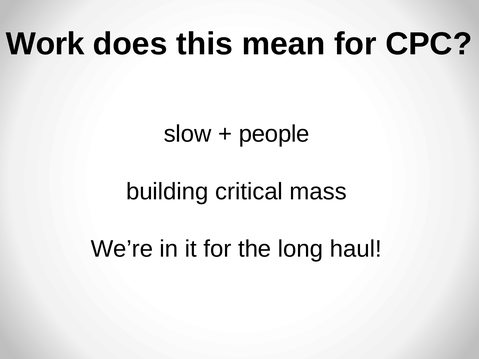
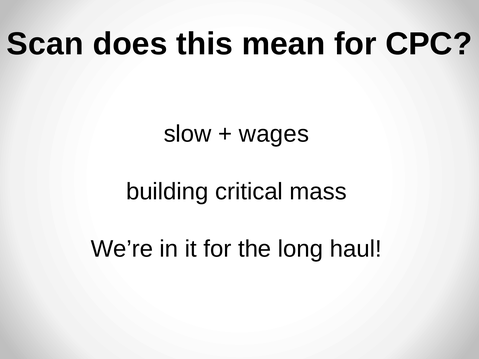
Work: Work -> Scan (45, 44)
people: people -> wages (274, 134)
